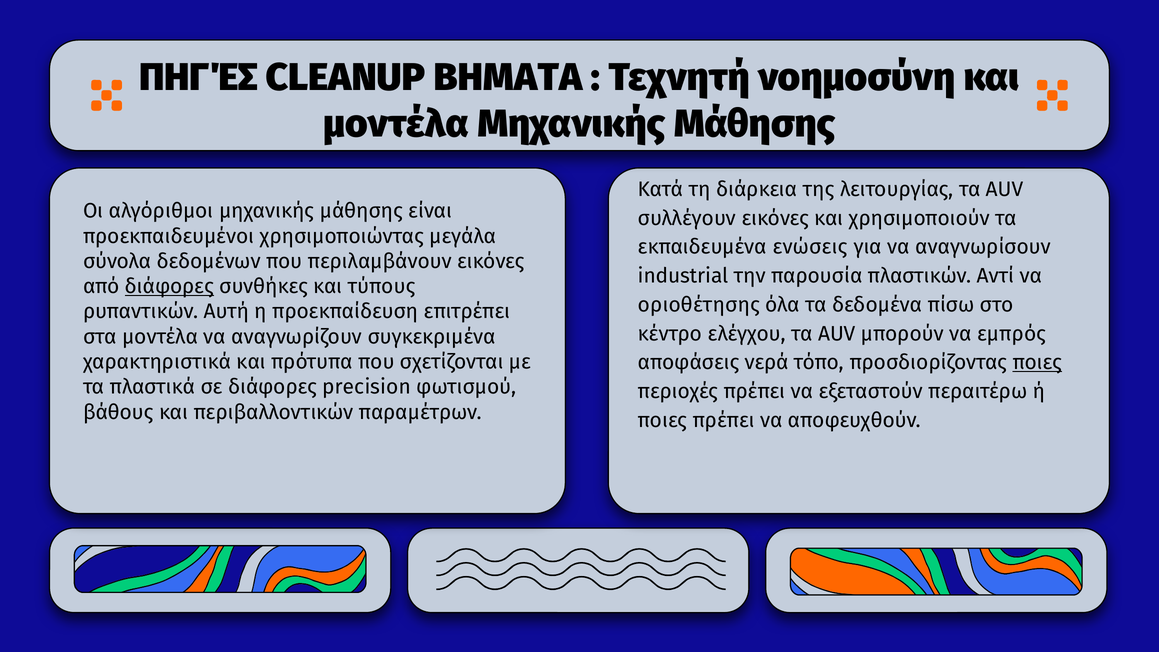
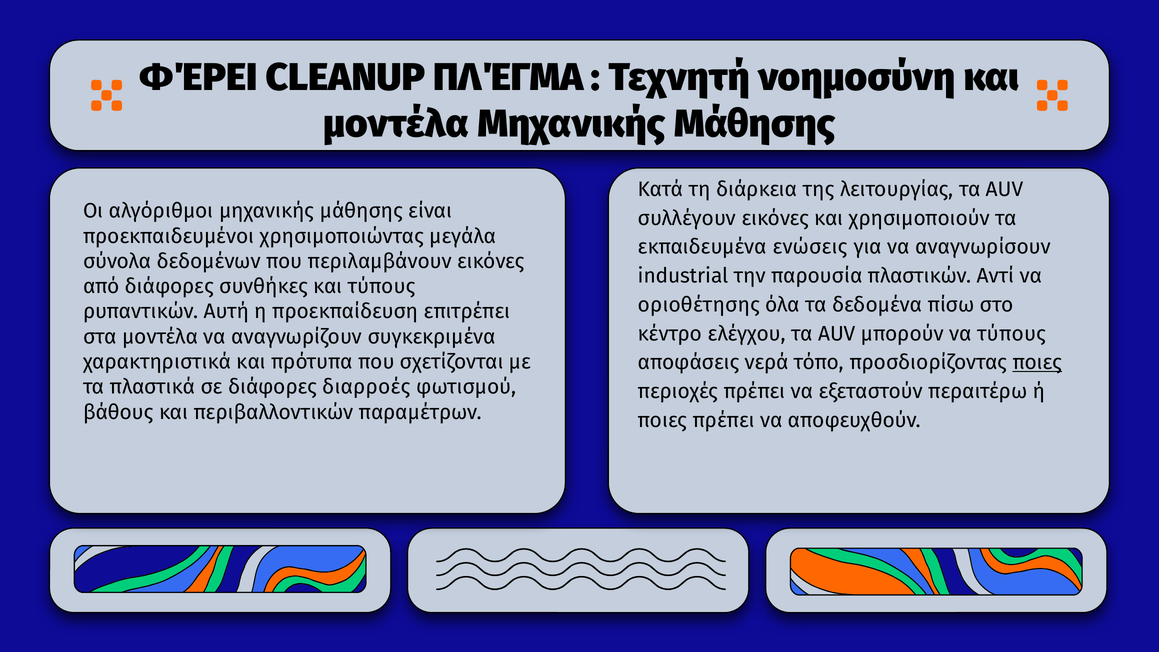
ΠΗΓΈΣ: ΠΗΓΈΣ -> ΦΈΡΕΙ (198, 78)
ΒΗΜΑΤΑ: ΒΗΜΑΤΑ -> ΠΛΈΓΜΑ (508, 78)
διάφορες underline: present -> none (169, 286)
να εμπρός: εμπρός -> τύπους (1012, 334)
precision: precision -> διαρροές (367, 387)
